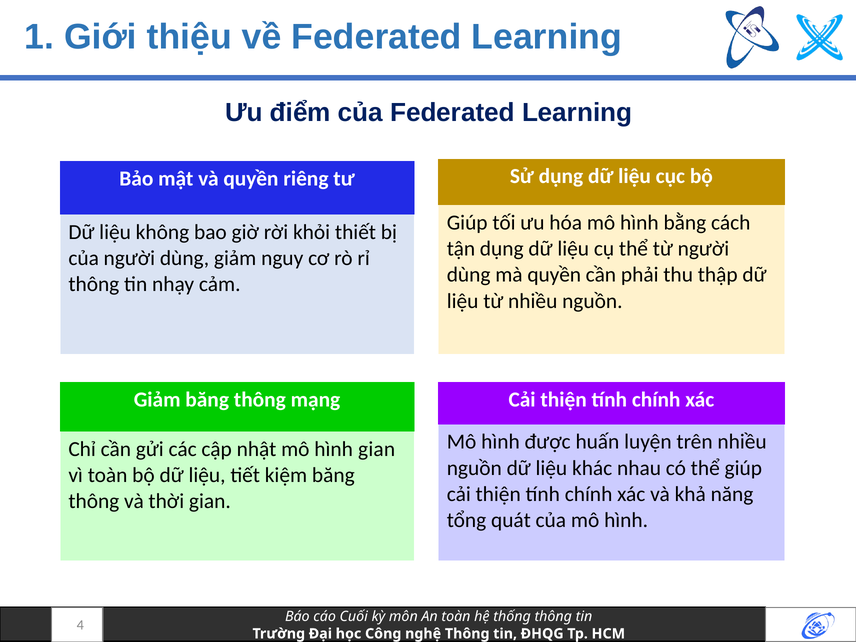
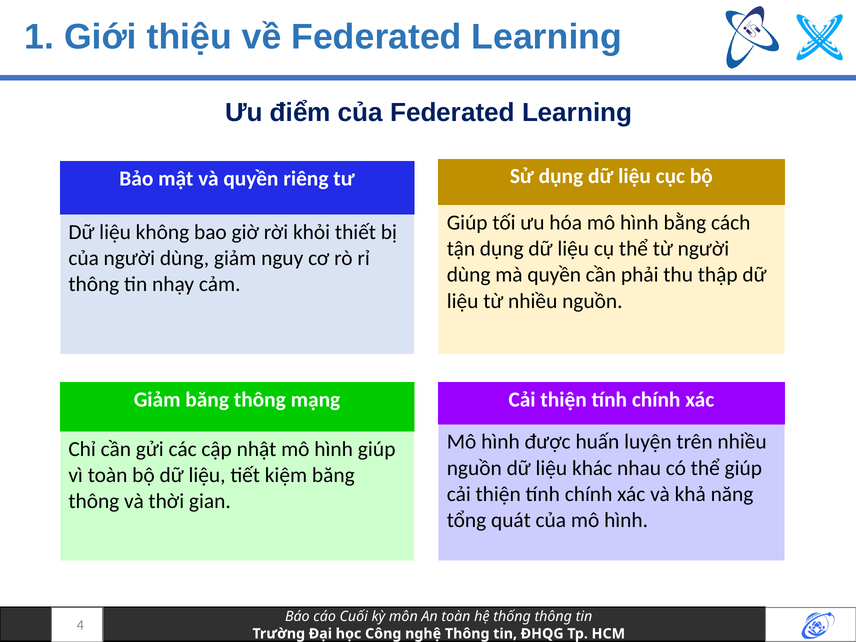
hình gian: gian -> giúp (377, 449)
